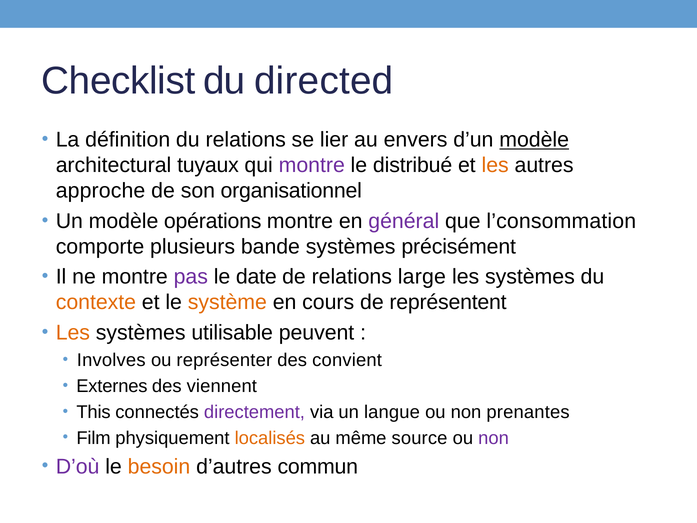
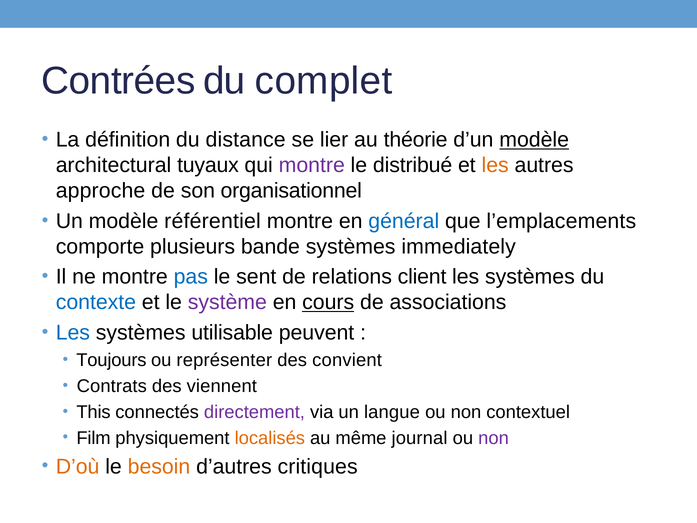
Checklist: Checklist -> Contrées (118, 81)
directed: directed -> complet (324, 81)
du relations: relations -> distance (246, 140)
envers: envers -> théorie (416, 140)
opérations: opérations -> référentiel (213, 221)
général colour: purple -> blue (404, 221)
l’consommation: l’consommation -> l’emplacements (561, 221)
précisément: précisément -> immediately (459, 247)
pas colour: purple -> blue (191, 277)
date: date -> sent (256, 277)
large: large -> client (422, 277)
contexte colour: orange -> blue (96, 302)
système colour: orange -> purple (227, 302)
cours underline: none -> present (328, 302)
représentent: représentent -> associations (448, 302)
Les colour: orange -> blue (73, 332)
Involves: Involves -> Toujours (111, 360)
Externes: Externes -> Contrats (112, 386)
prenantes: prenantes -> contextuel (528, 412)
source: source -> journal (420, 438)
D’où colour: purple -> orange (78, 466)
commun: commun -> critiques (318, 466)
